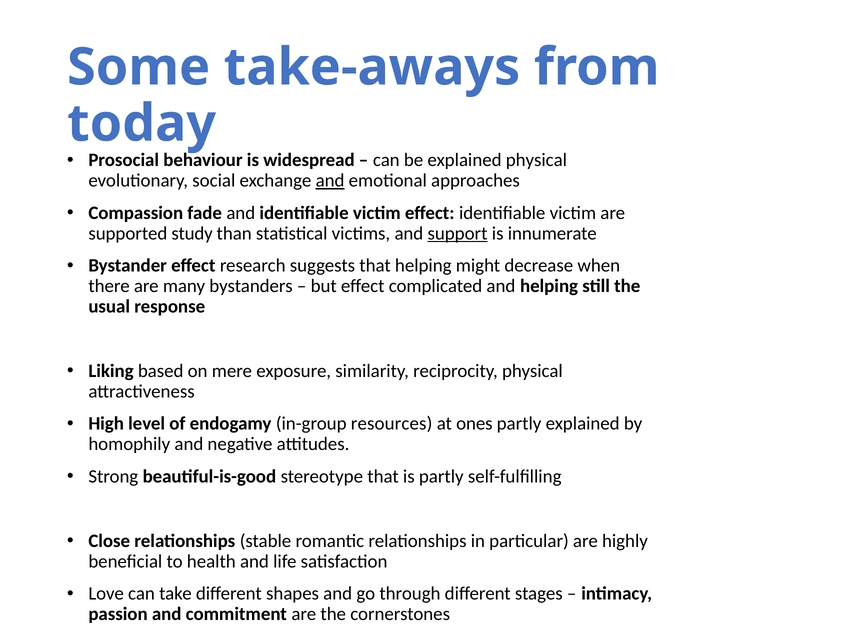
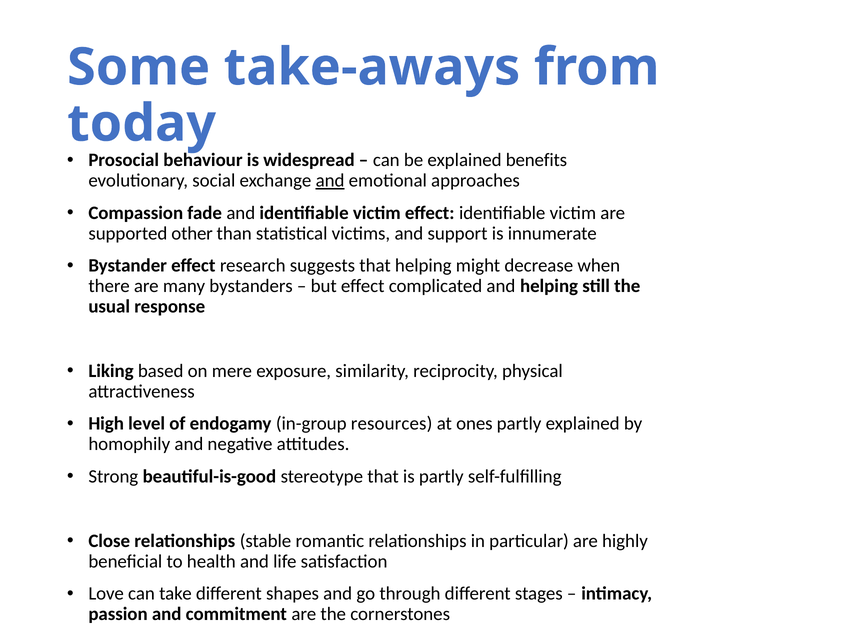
explained physical: physical -> benefits (536, 160)
study: study -> other (192, 233)
support underline: present -> none (457, 233)
